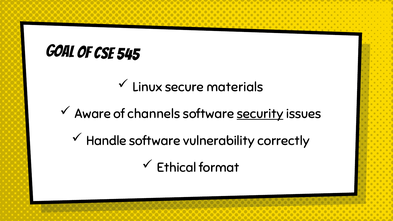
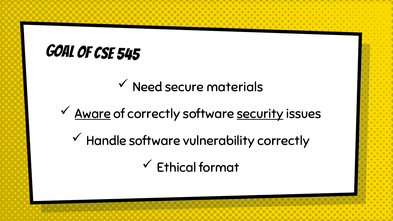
Linux: Linux -> Need (147, 87)
Aware underline: none -> present (93, 114)
of channels: channels -> correctly (154, 114)
